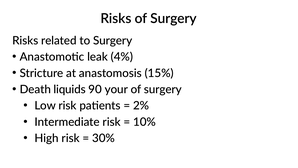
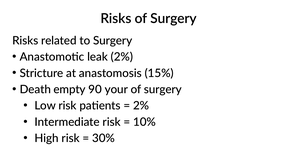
leak 4%: 4% -> 2% (122, 57)
liquids: liquids -> empty (70, 89)
